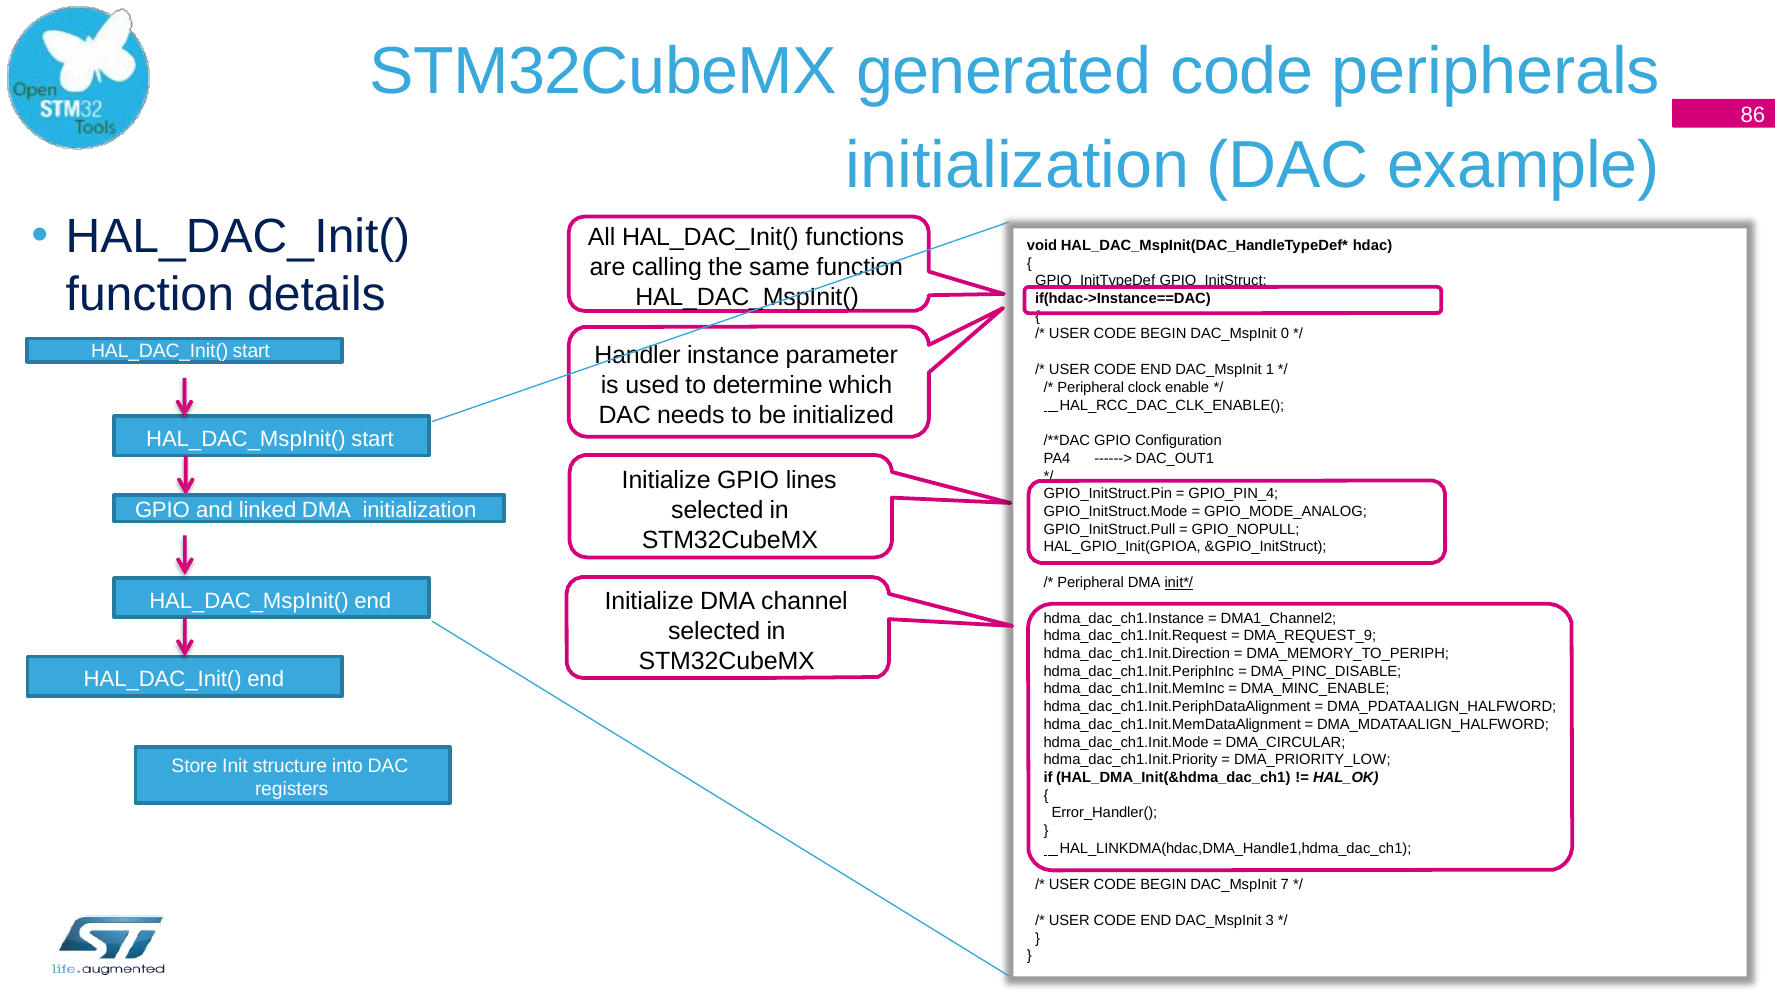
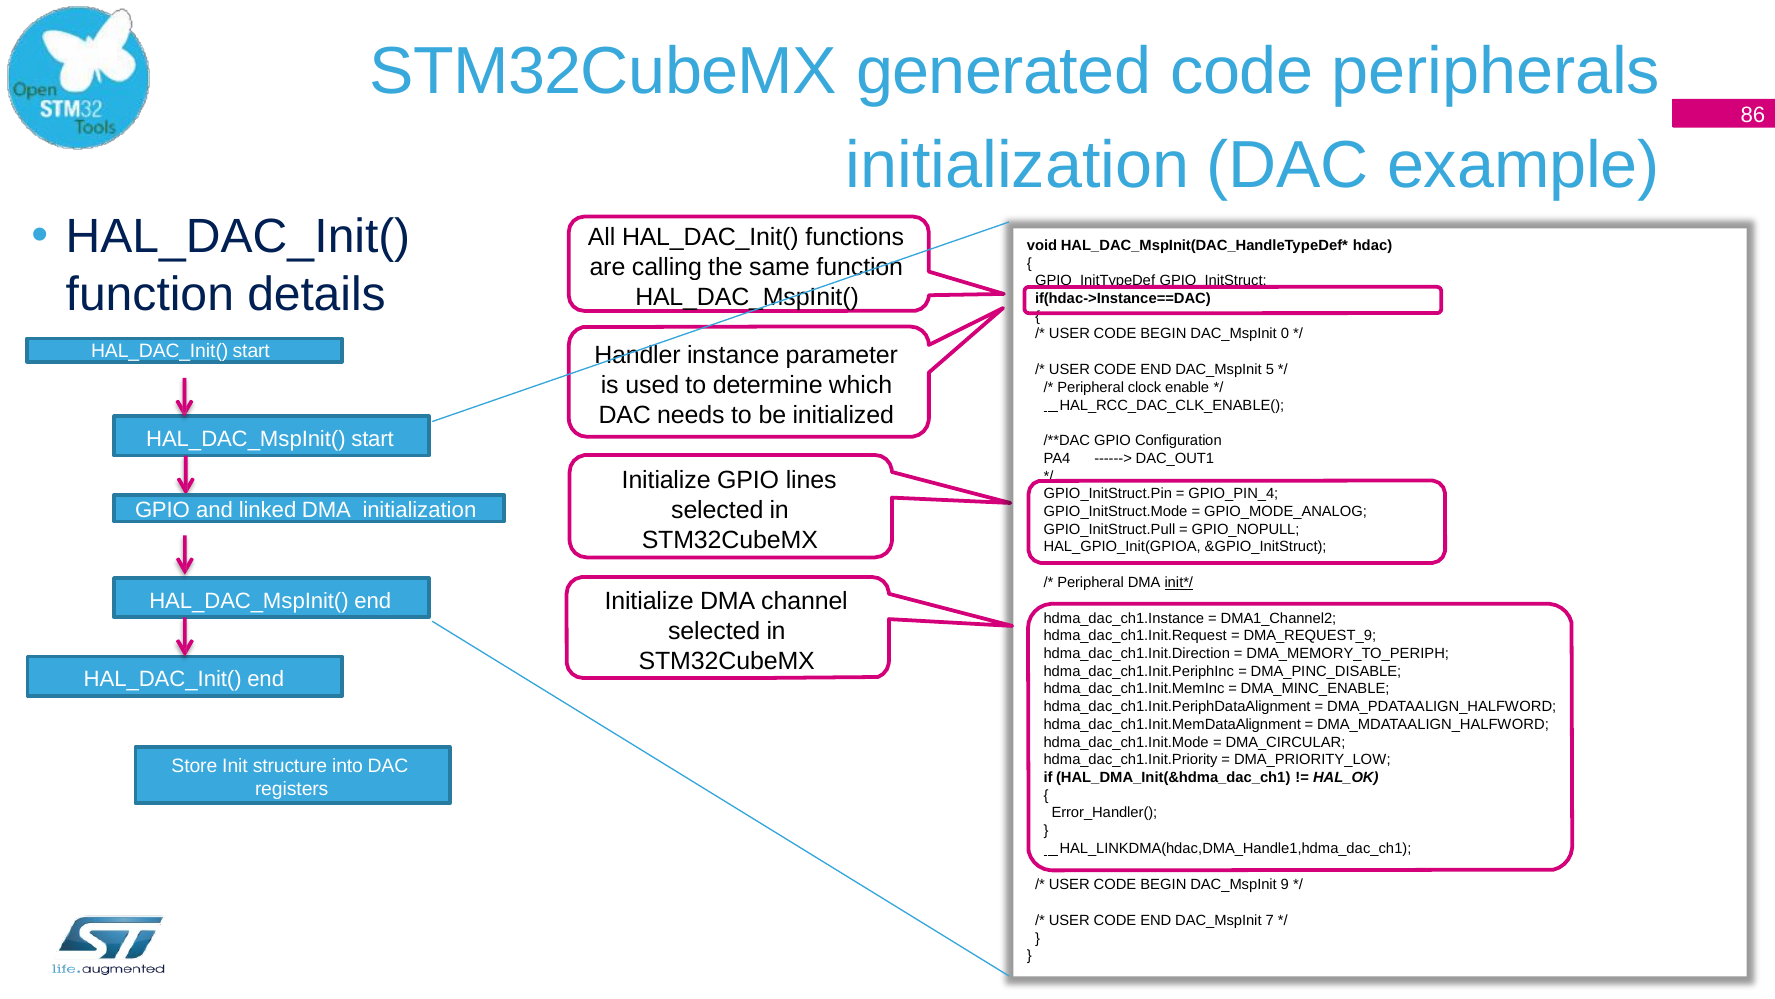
1: 1 -> 5 (1270, 370)
7: 7 -> 9 (1285, 885)
3: 3 -> 7 (1270, 921)
